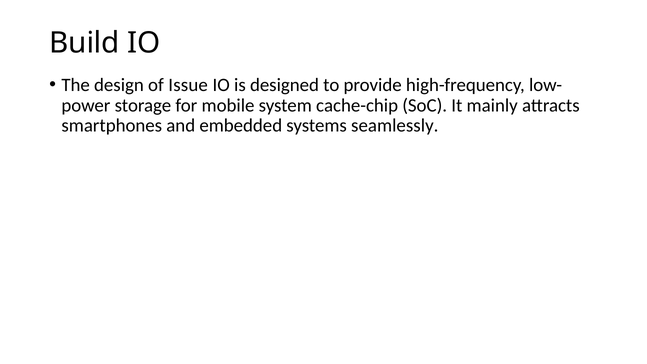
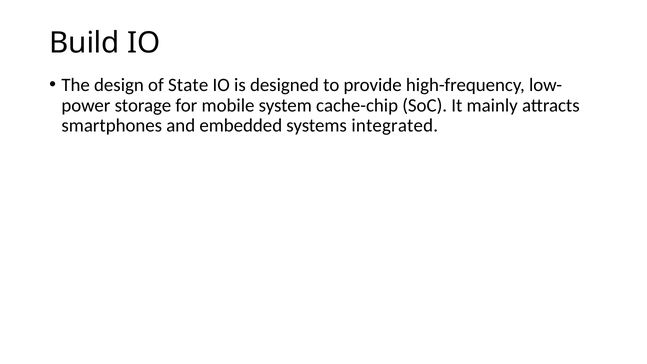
Issue: Issue -> State (188, 85)
seamlessly: seamlessly -> integrated (395, 126)
